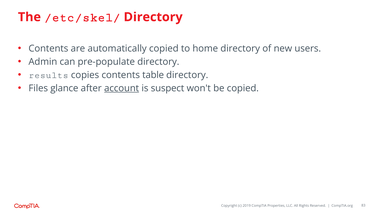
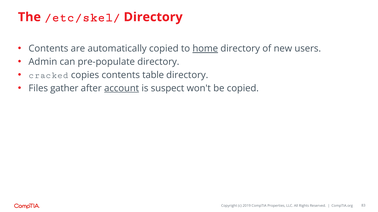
home underline: none -> present (205, 49)
results: results -> cracked (49, 75)
glance: glance -> gather (64, 88)
